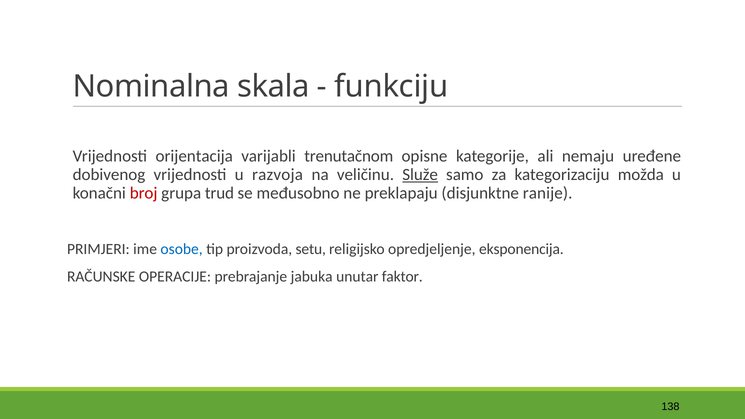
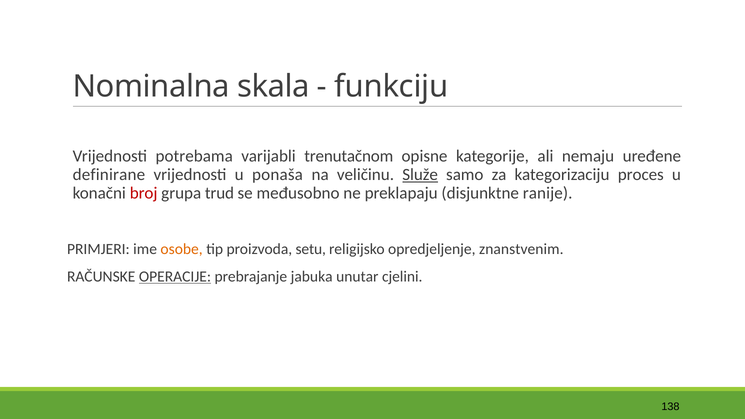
orijentacija: orijentacija -> potrebama (194, 156)
dobivenog: dobivenog -> definirane (109, 174)
razvoja: razvoja -> ponaša (278, 174)
možda: možda -> proces (641, 174)
osobe colour: blue -> orange (182, 249)
eksponencija: eksponencija -> znanstvenim (521, 249)
OPERACIJE underline: none -> present (175, 277)
faktor: faktor -> cjelini (402, 277)
